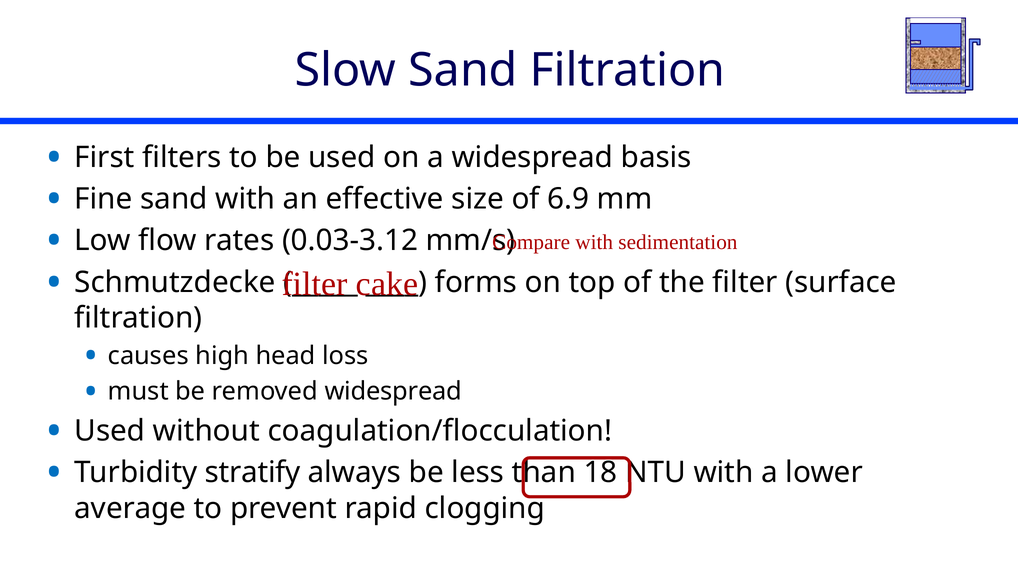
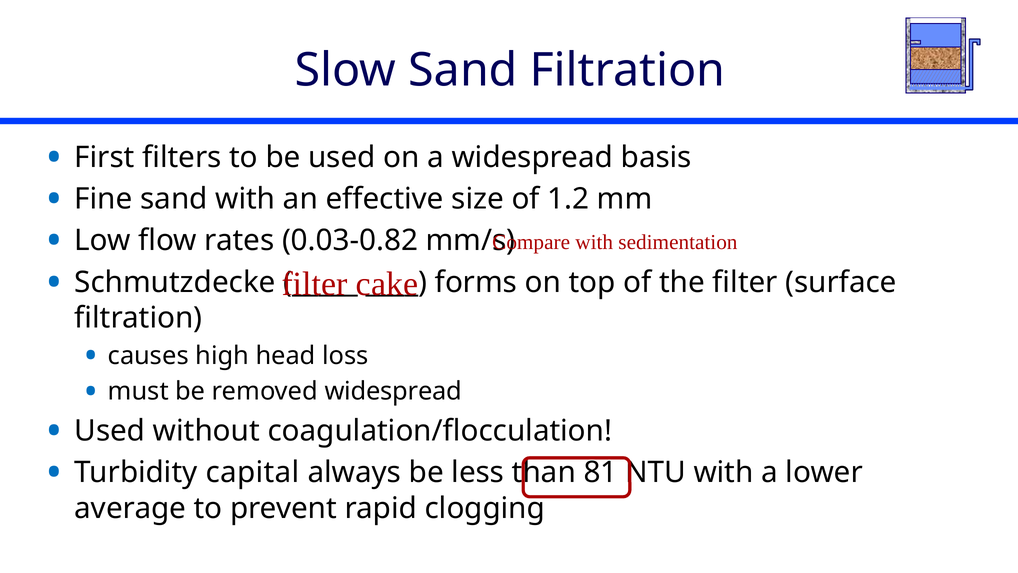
6.9: 6.9 -> 1.2 (568, 199)
0.03-3.12: 0.03-3.12 -> 0.03-0.82 (350, 241)
stratify: stratify -> capital (252, 472)
18: 18 -> 81 (600, 472)
